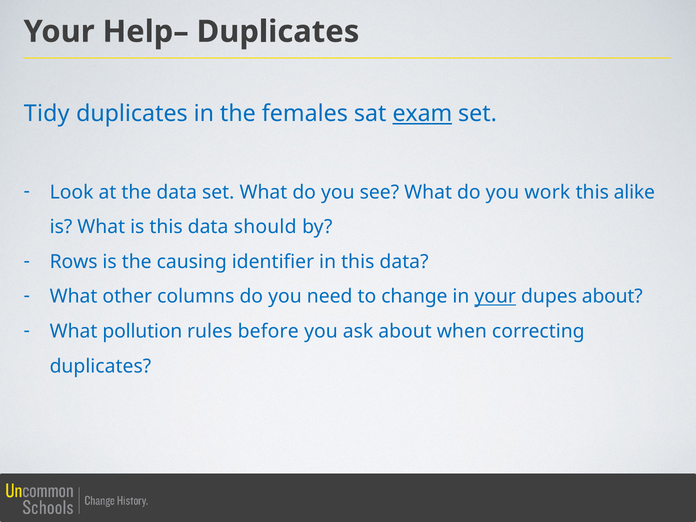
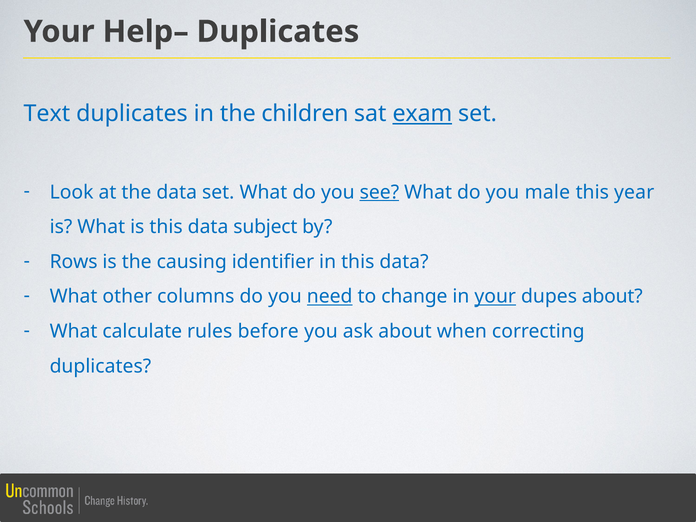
Tidy: Tidy -> Text (47, 114)
females: females -> children (305, 114)
see underline: none -> present (379, 192)
work: work -> male (547, 192)
alike: alike -> year (634, 192)
should: should -> subject (265, 227)
need underline: none -> present (330, 297)
pollution: pollution -> calculate (142, 331)
